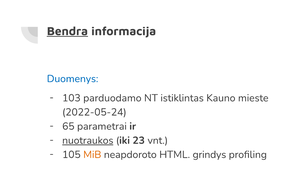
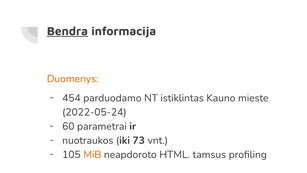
Duomenys colour: blue -> orange (73, 79)
103: 103 -> 454 (71, 98)
65: 65 -> 60 (68, 126)
nuotraukos underline: present -> none (88, 140)
23: 23 -> 73 (139, 140)
grindys: grindys -> tamsus (209, 154)
